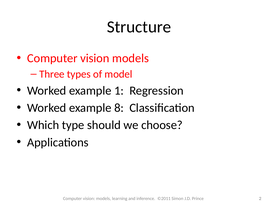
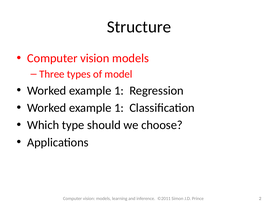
8: 8 -> 1 (119, 108)
